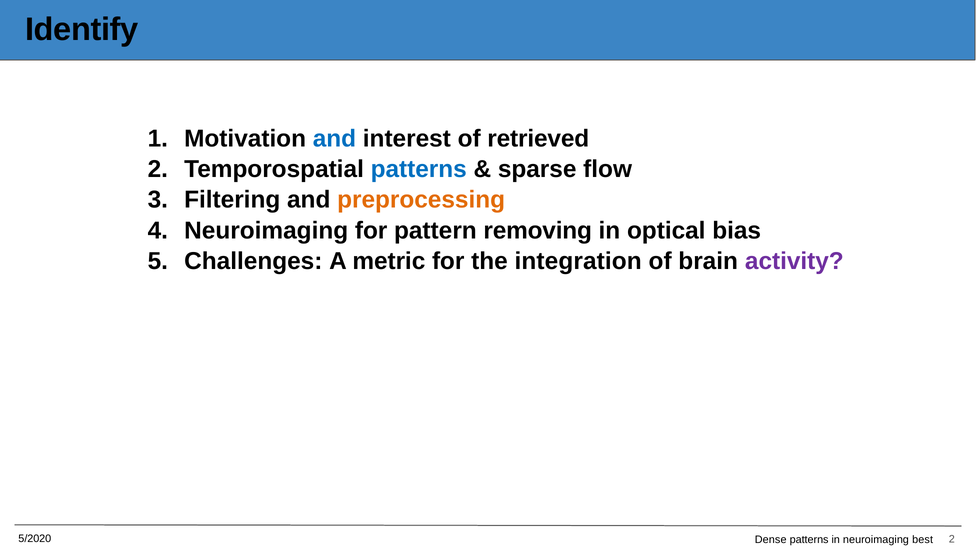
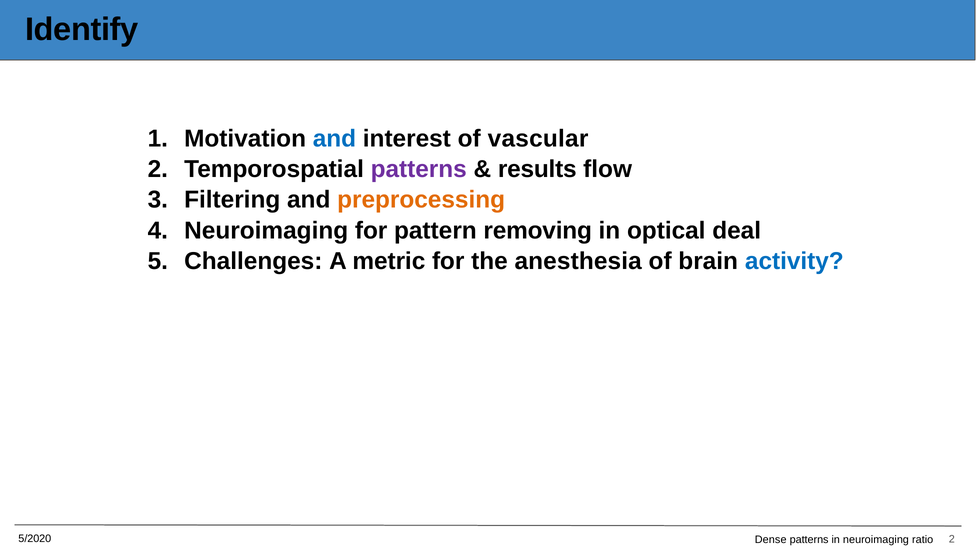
retrieved: retrieved -> vascular (538, 139)
patterns colour: blue -> purple (419, 169)
sparse: sparse -> results (537, 169)
bias: bias -> deal (737, 231)
integration: integration -> anesthesia (578, 261)
activity colour: purple -> blue (794, 261)
best: best -> ratio (923, 540)
